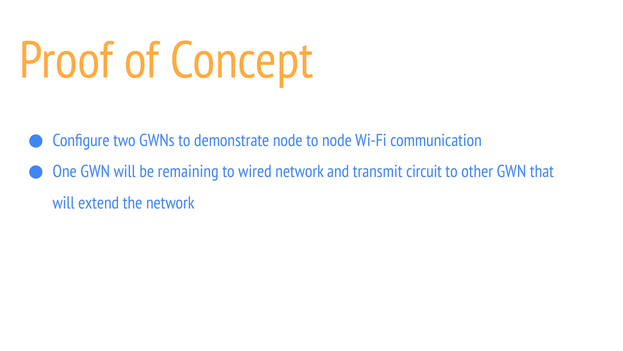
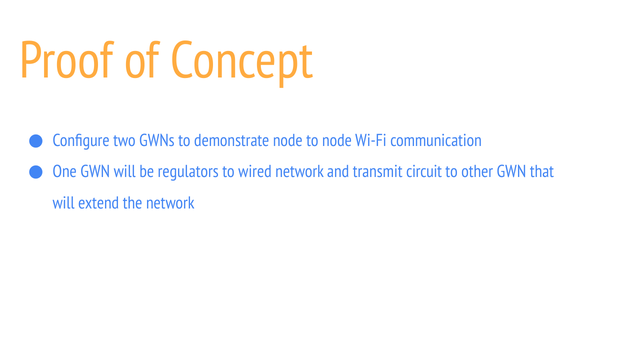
remaining: remaining -> regulators (188, 171)
